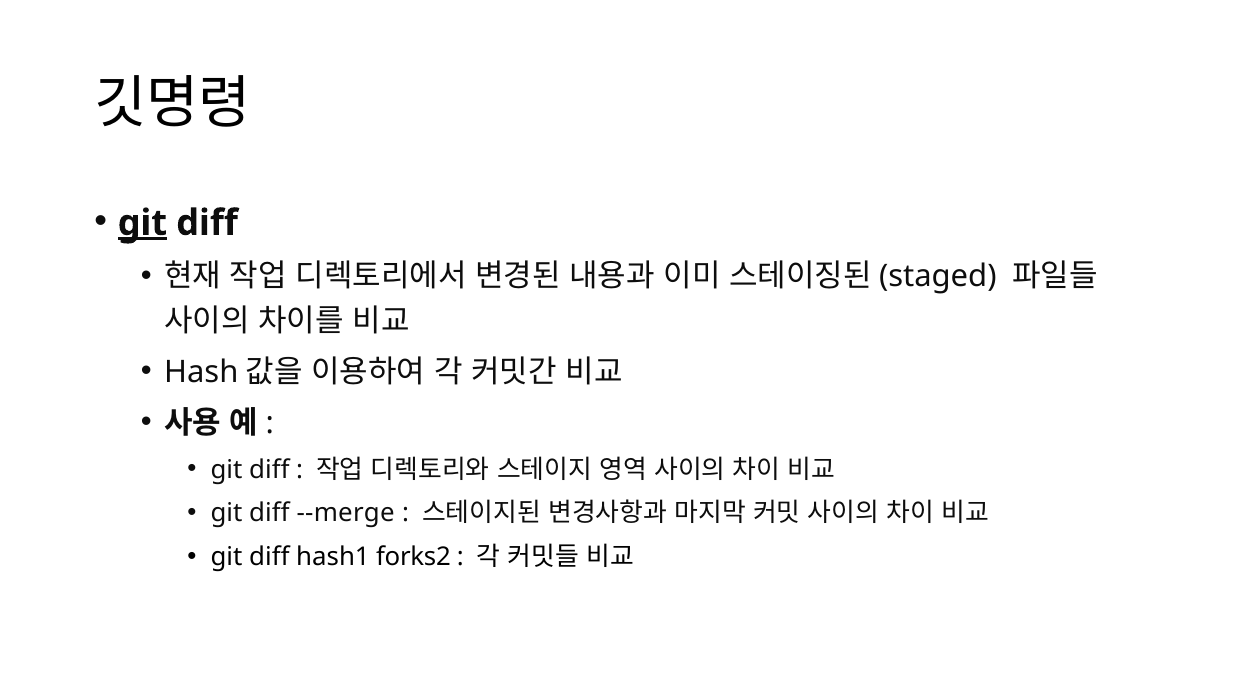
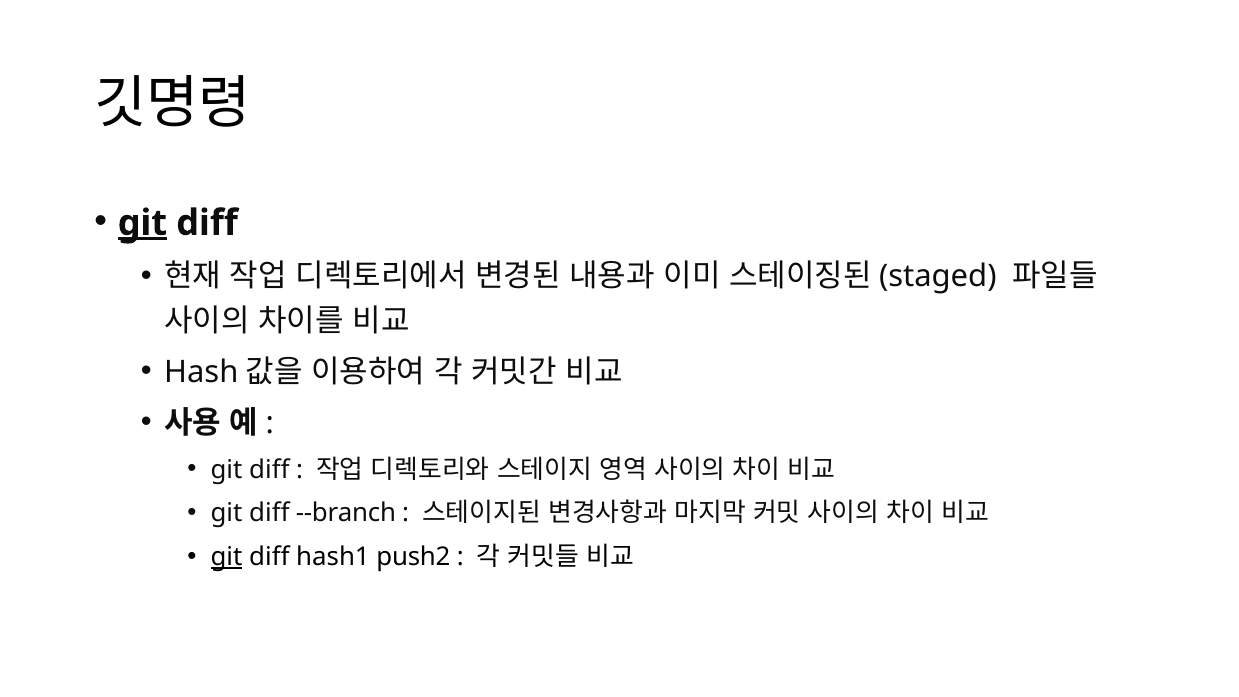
--merge: --merge -> --branch (346, 513)
git underline: none -> present (227, 557)
forks2: forks2 -> push2 (413, 557)
